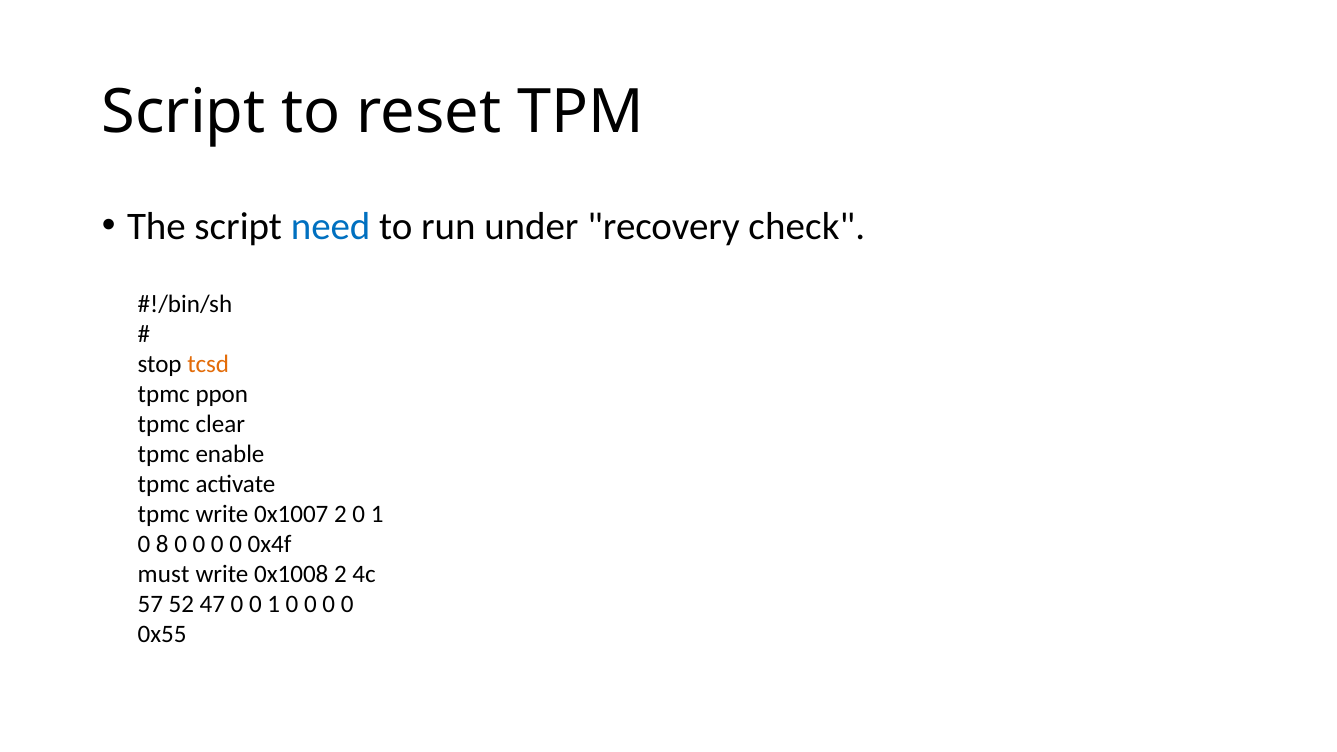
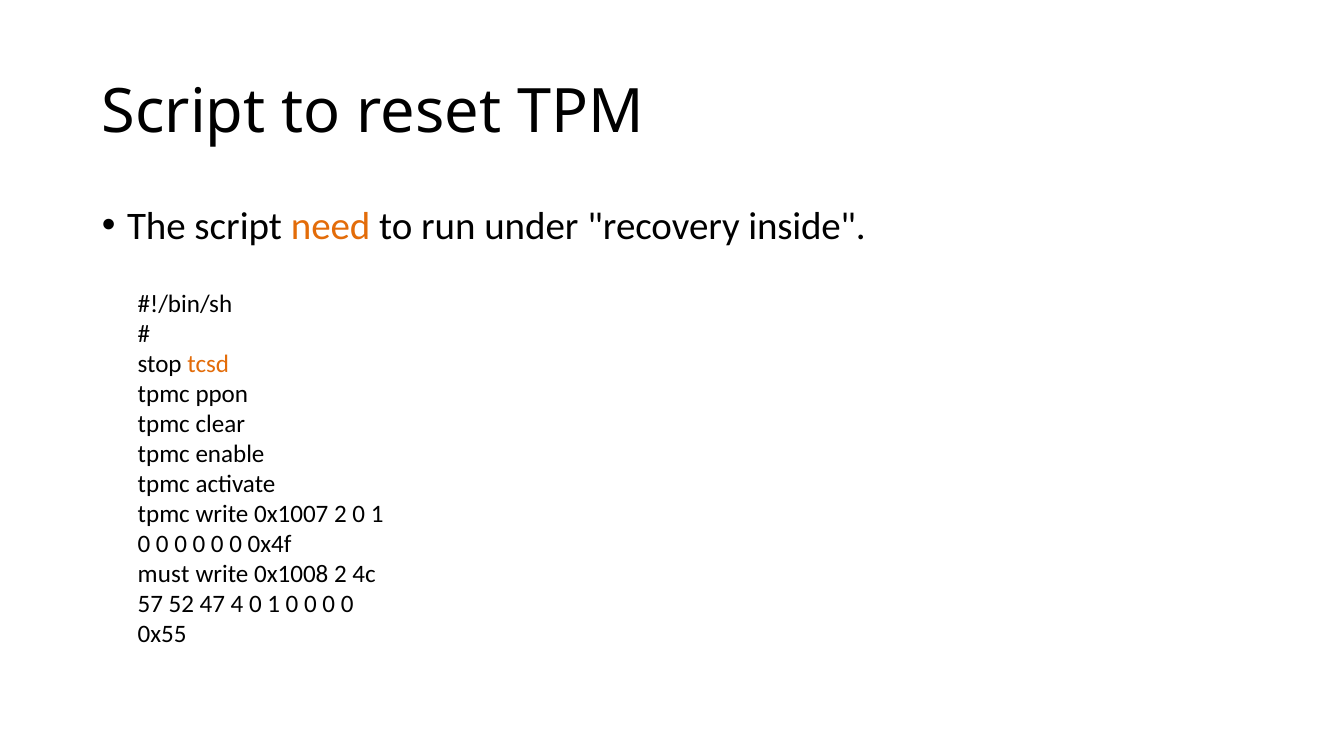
need colour: blue -> orange (331, 226)
check: check -> inside (807, 226)
8: 8 -> 0 (162, 544)
47 0: 0 -> 4 (237, 605)
